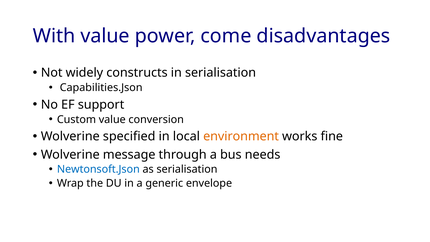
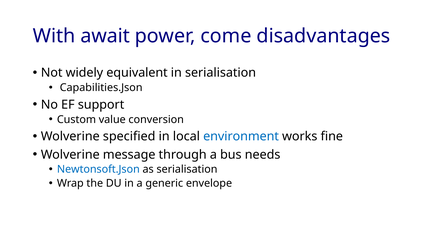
With value: value -> await (105, 36)
constructs: constructs -> equivalent (137, 73)
environment colour: orange -> blue (241, 136)
